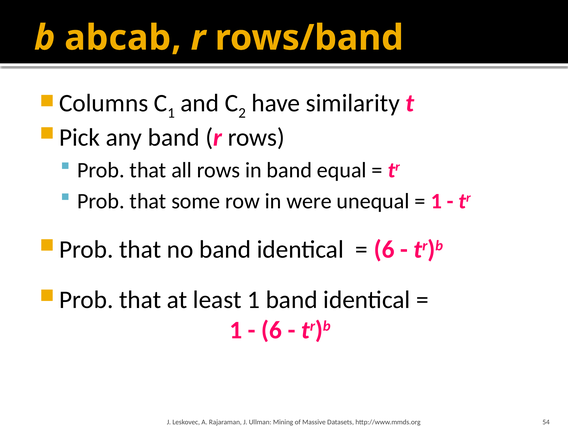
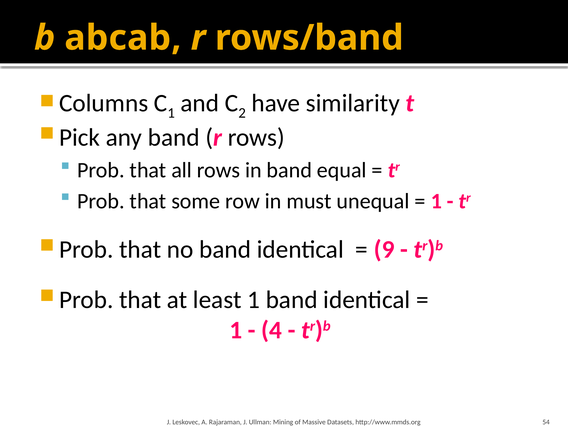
were: were -> must (309, 201)
6: 6 -> 9 (384, 250)
6: 6 -> 4 (272, 330)
